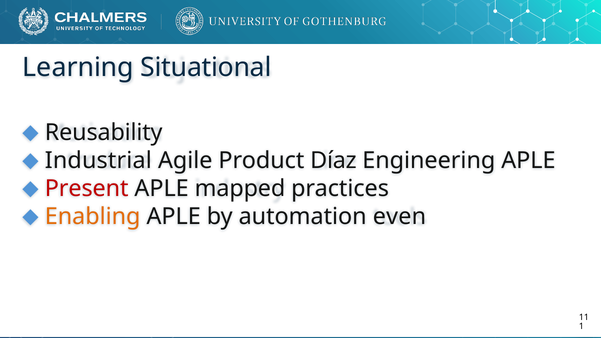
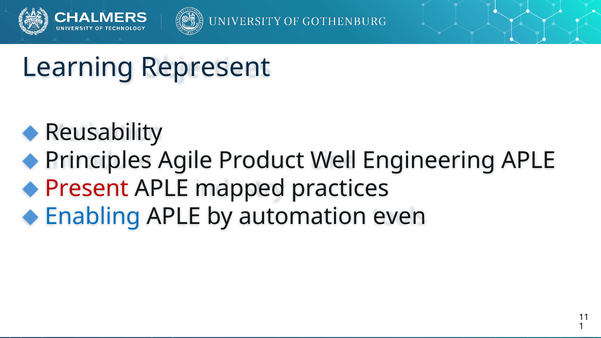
Situational: Situational -> Represent (206, 67)
Industrial: Industrial -> Principles (98, 161)
Díaz: Díaz -> Well (333, 161)
Enabling colour: orange -> blue (93, 217)
